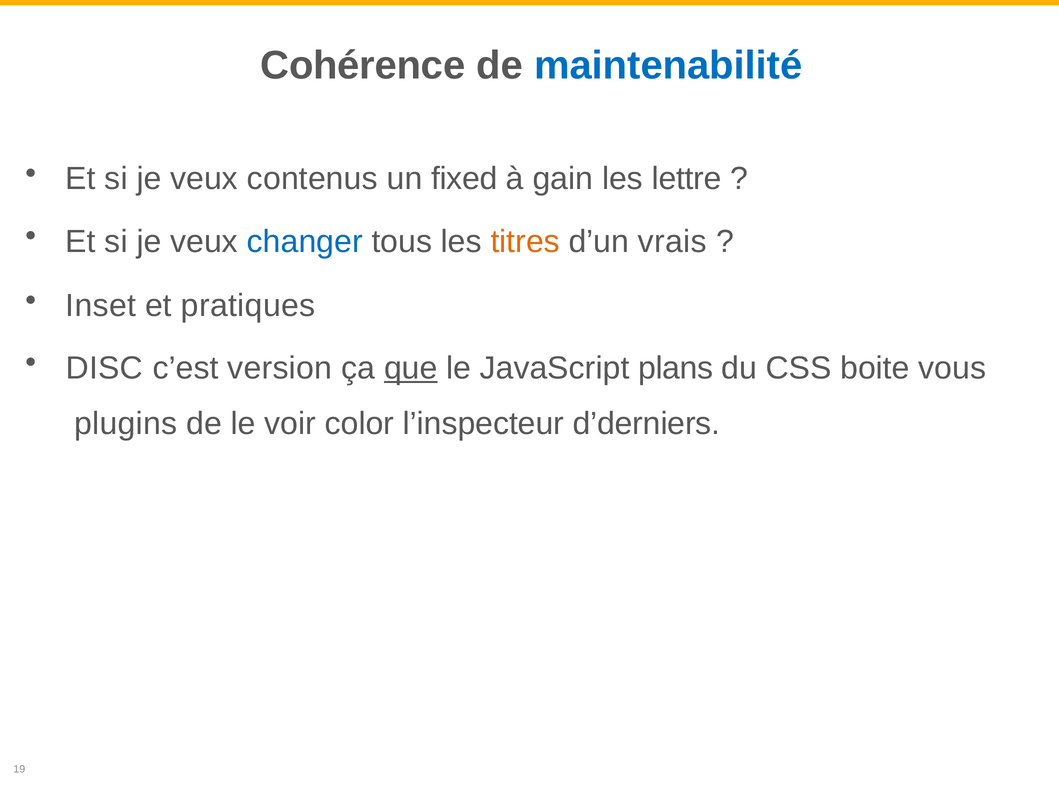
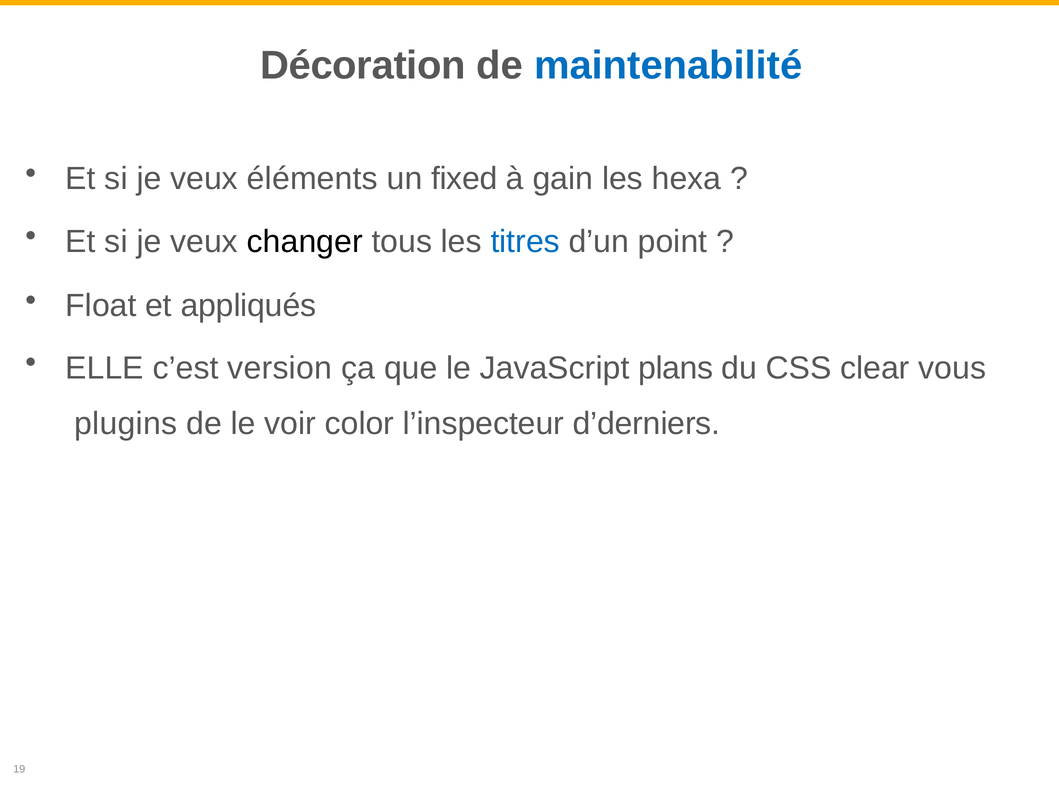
Cohérence: Cohérence -> Décoration (363, 66)
contenus: contenus -> éléments (312, 179)
lettre: lettre -> hexa (687, 179)
changer colour: blue -> black (305, 242)
titres colour: orange -> blue (525, 242)
vrais: vrais -> point (673, 242)
Inset: Inset -> Float (101, 306)
pratiques: pratiques -> appliqués (248, 306)
DISC: DISC -> ELLE (105, 368)
que underline: present -> none (411, 368)
boite: boite -> clear (875, 368)
